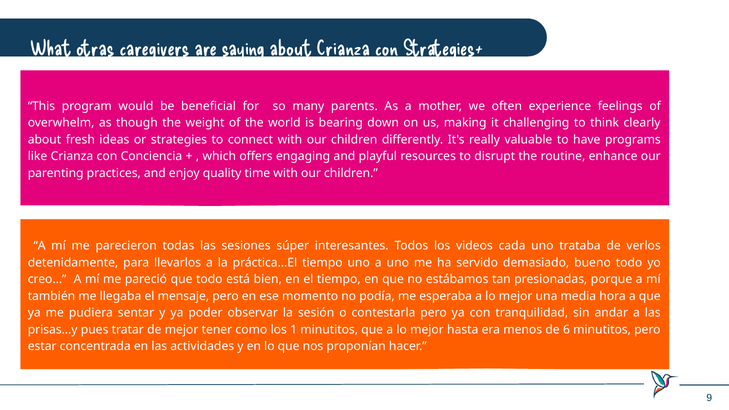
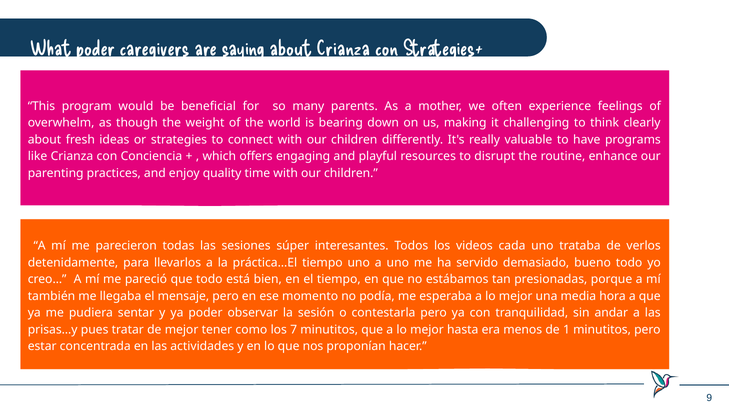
What otras: otras -> poder (96, 49)
1: 1 -> 7 (294, 330)
6: 6 -> 1 (566, 330)
